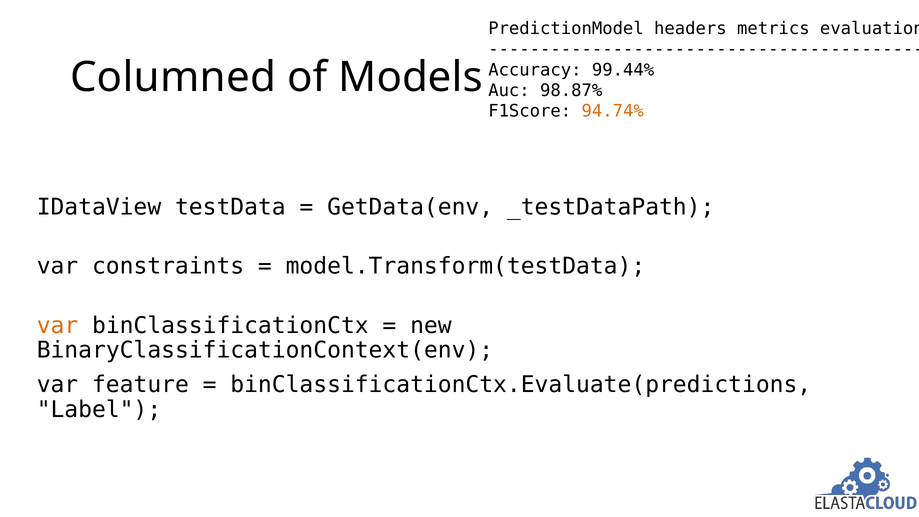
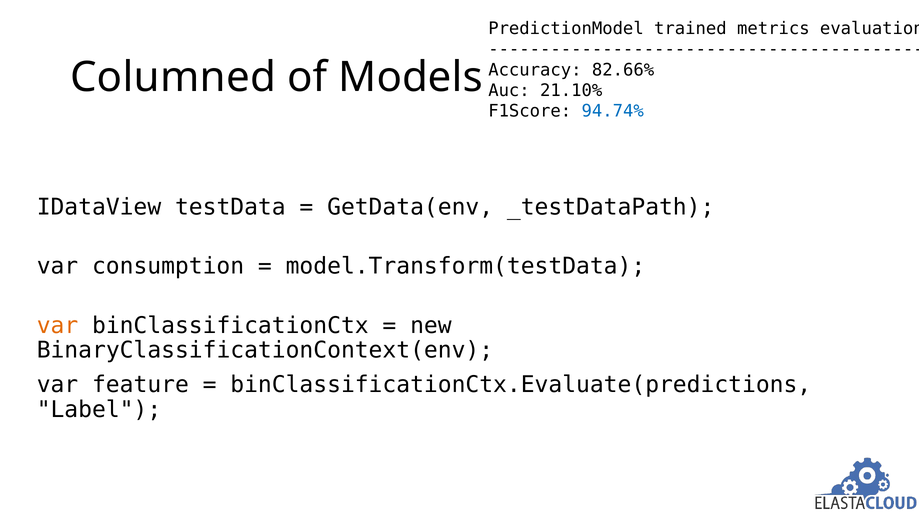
headers: headers -> trained (690, 29)
99.44%: 99.44% -> 82.66% (623, 70)
98.87%: 98.87% -> 21.10% (571, 91)
94.74% colour: orange -> blue (613, 111)
constraints: constraints -> consumption (168, 266)
